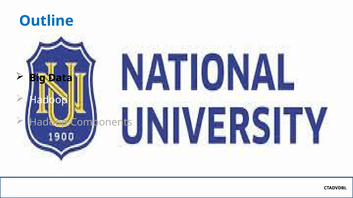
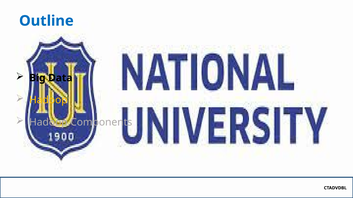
Hadoop colour: white -> yellow (48, 100)
